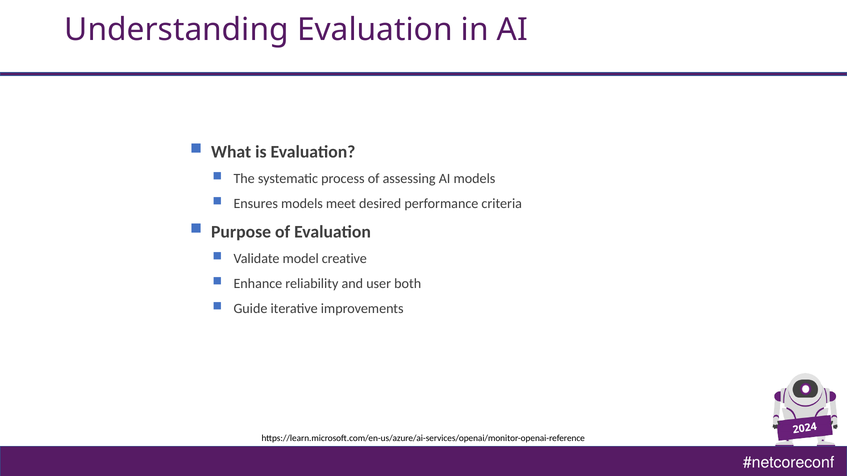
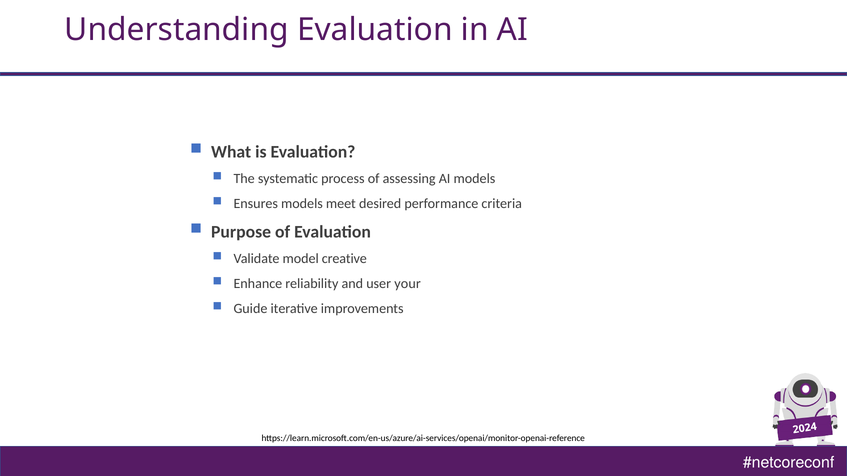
both: both -> your (408, 284)
